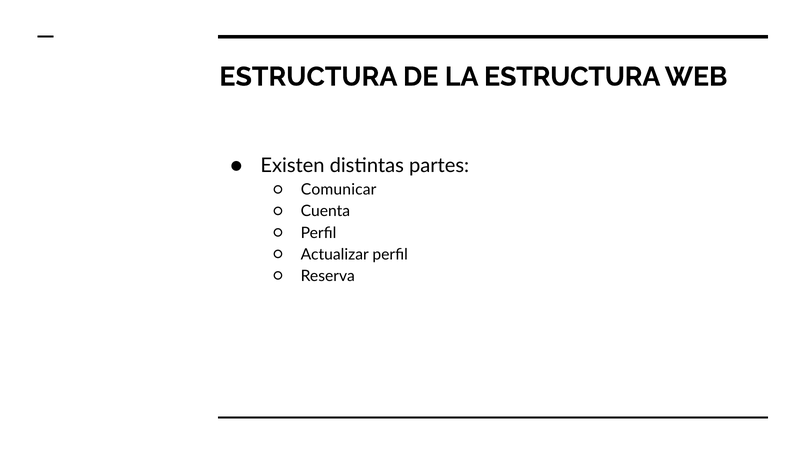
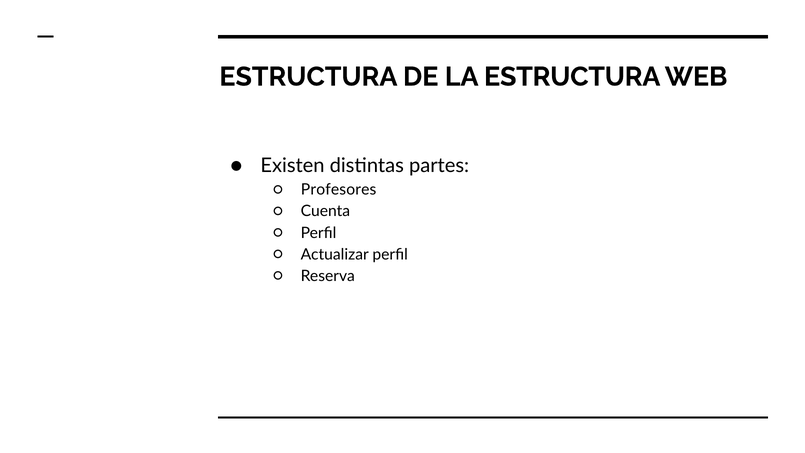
Comunicar: Comunicar -> Profesores (339, 190)
